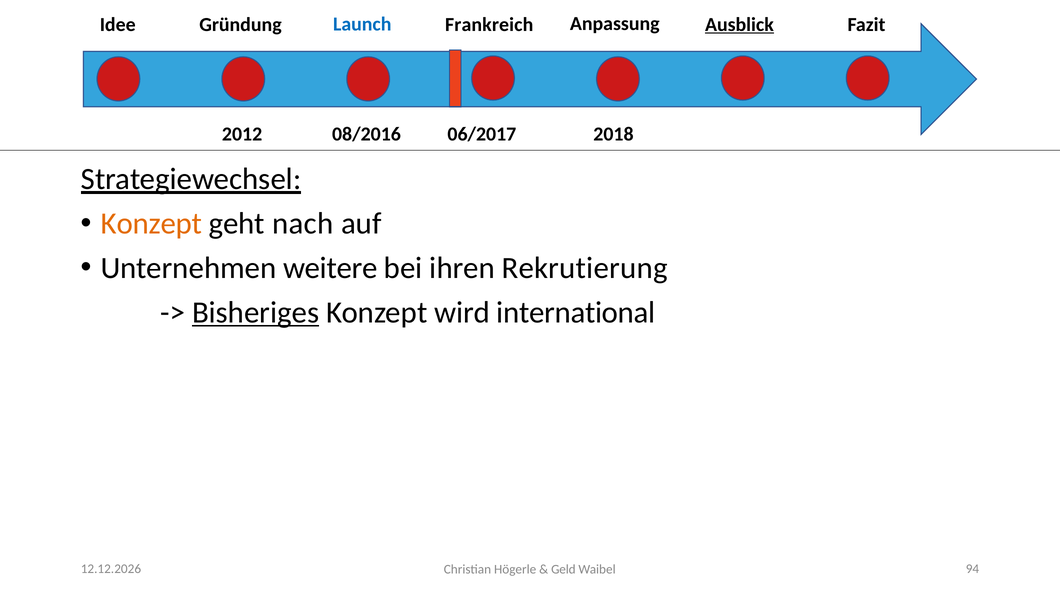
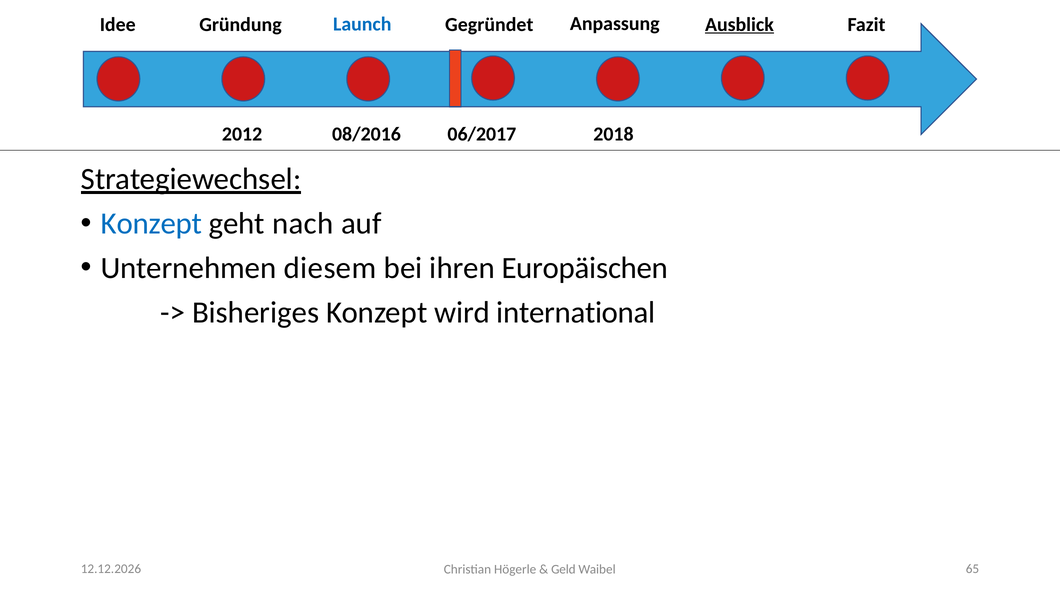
Frankreich: Frankreich -> Gegründet (489, 25)
Konzept colour: orange -> blue (151, 224)
weitere: weitere -> diesem (330, 268)
Rekrutierung: Rekrutierung -> Europäischen (585, 268)
Bisheriges underline: present -> none (256, 313)
94: 94 -> 65 (972, 569)
